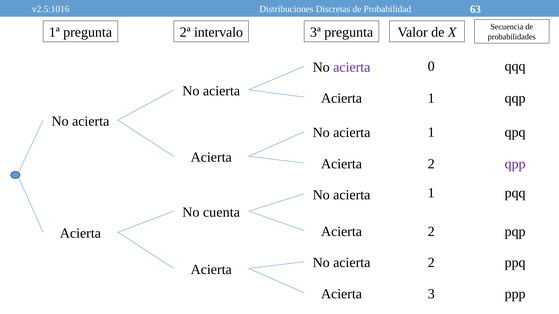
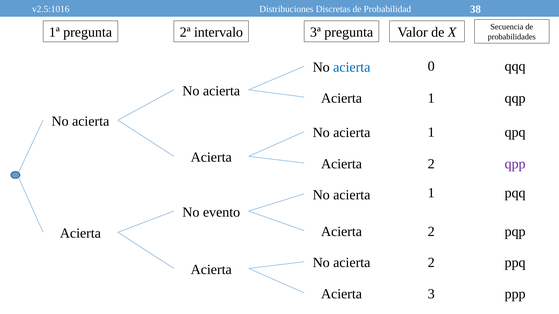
63: 63 -> 38 (475, 9)
acierta colour: purple -> blue (352, 67)
cuenta: cuenta -> evento (222, 212)
